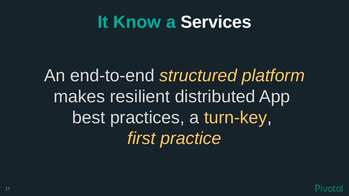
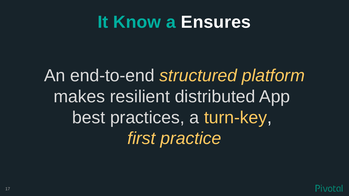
Services: Services -> Ensures (216, 22)
